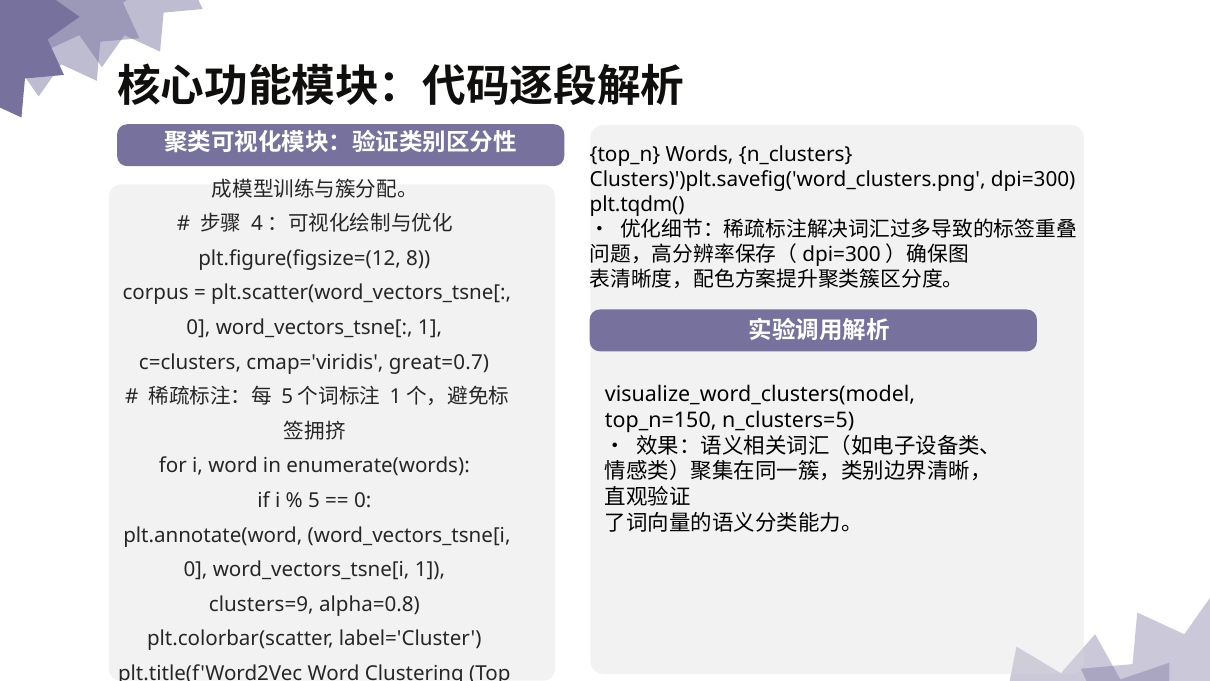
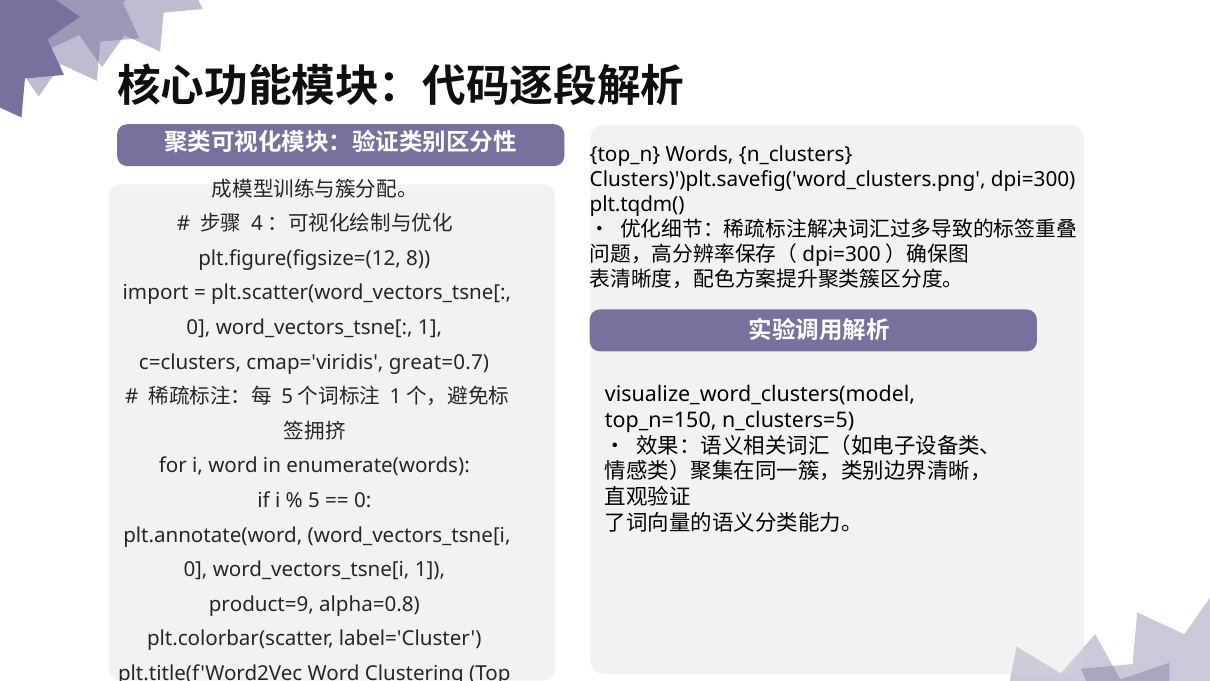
corpus: corpus -> import (156, 293)
clusters=9: clusters=9 -> product=9 (261, 604)
